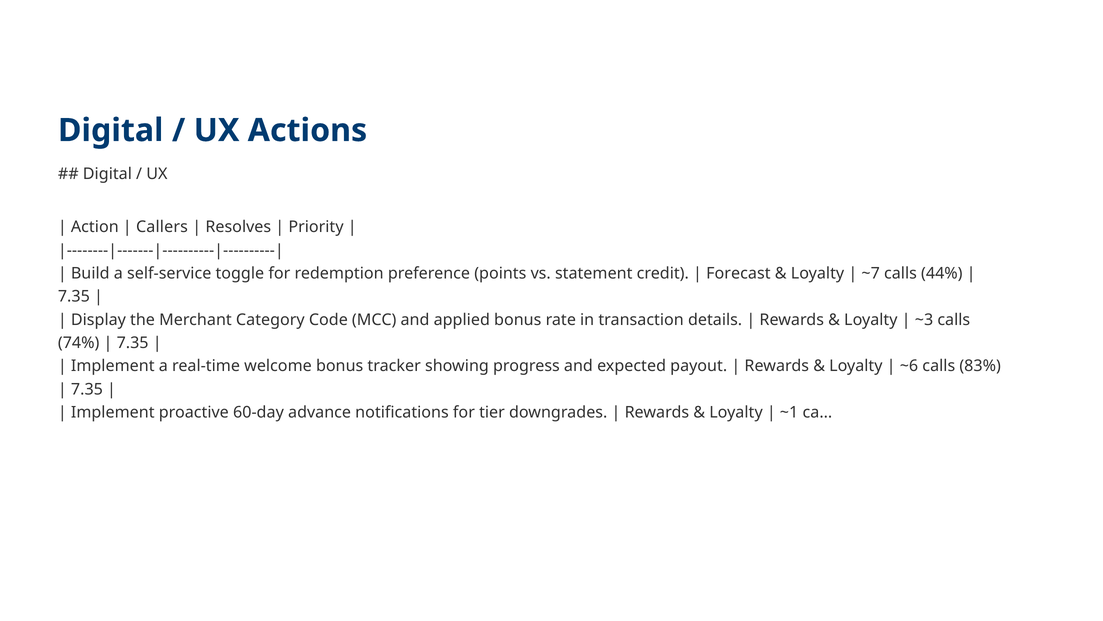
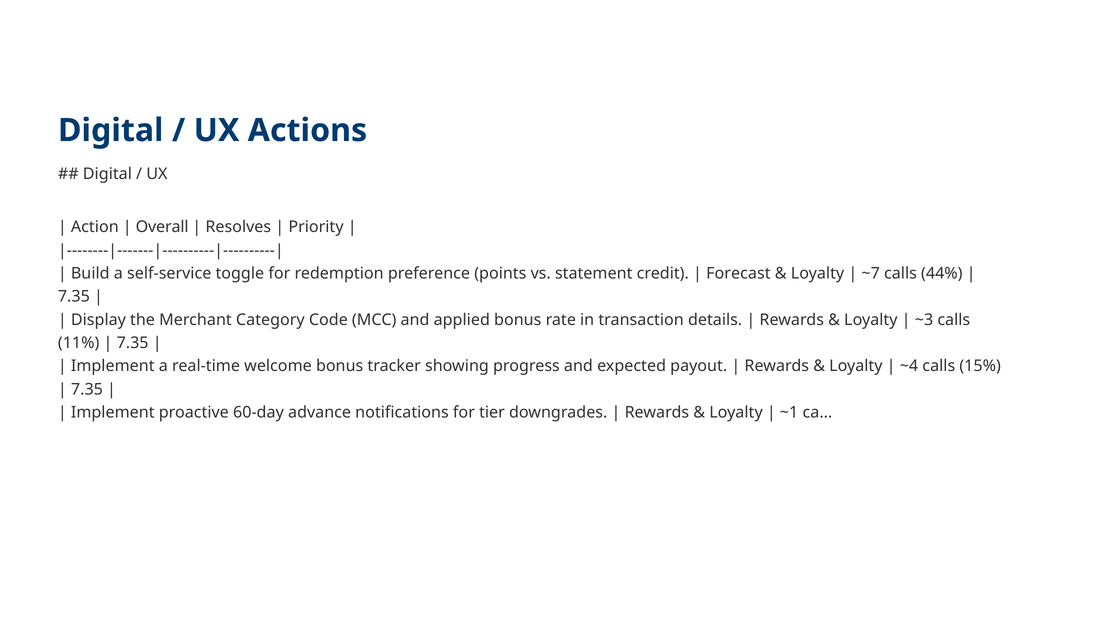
Callers: Callers -> Overall (162, 227)
74%: 74% -> 11% (79, 343)
~6: ~6 -> ~4 (909, 366)
83%: 83% -> 15% (980, 366)
